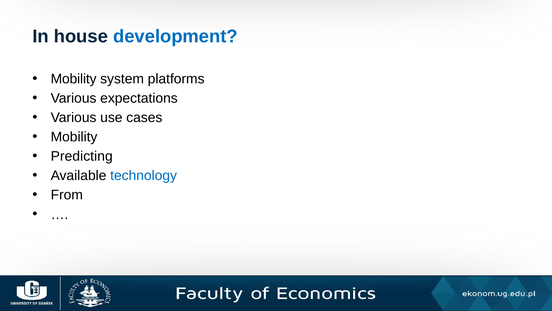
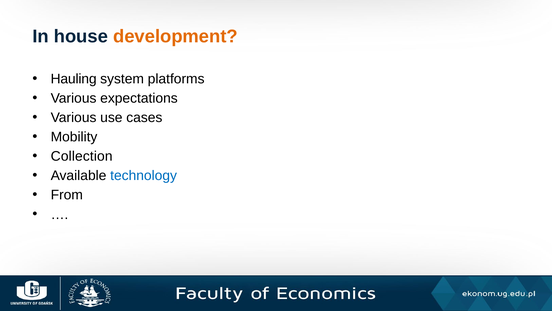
development colour: blue -> orange (175, 36)
Mobility: Mobility -> Hauling (74, 79)
Predicting: Predicting -> Collection (82, 156)
